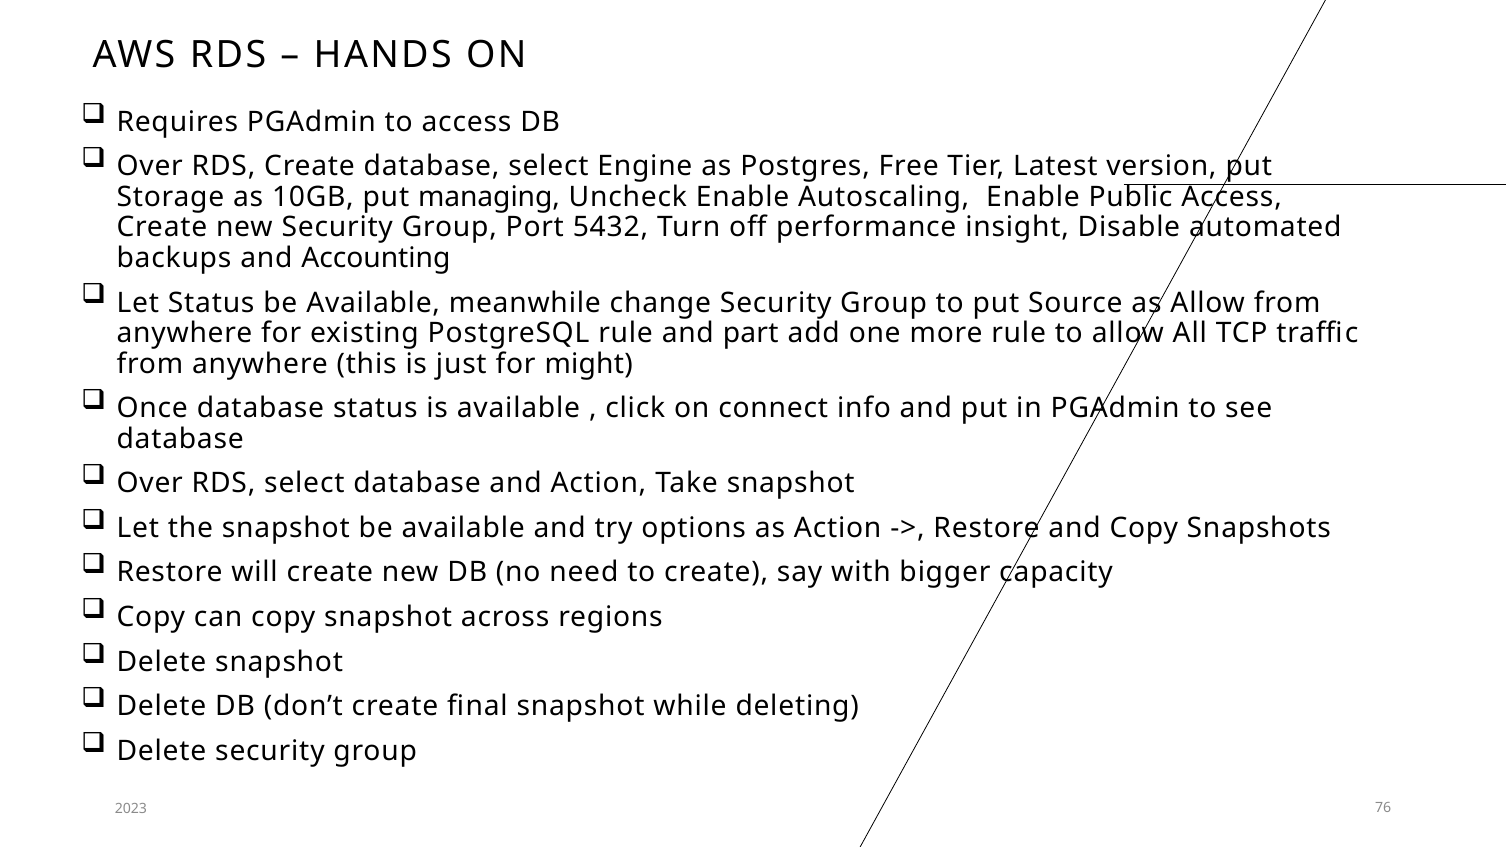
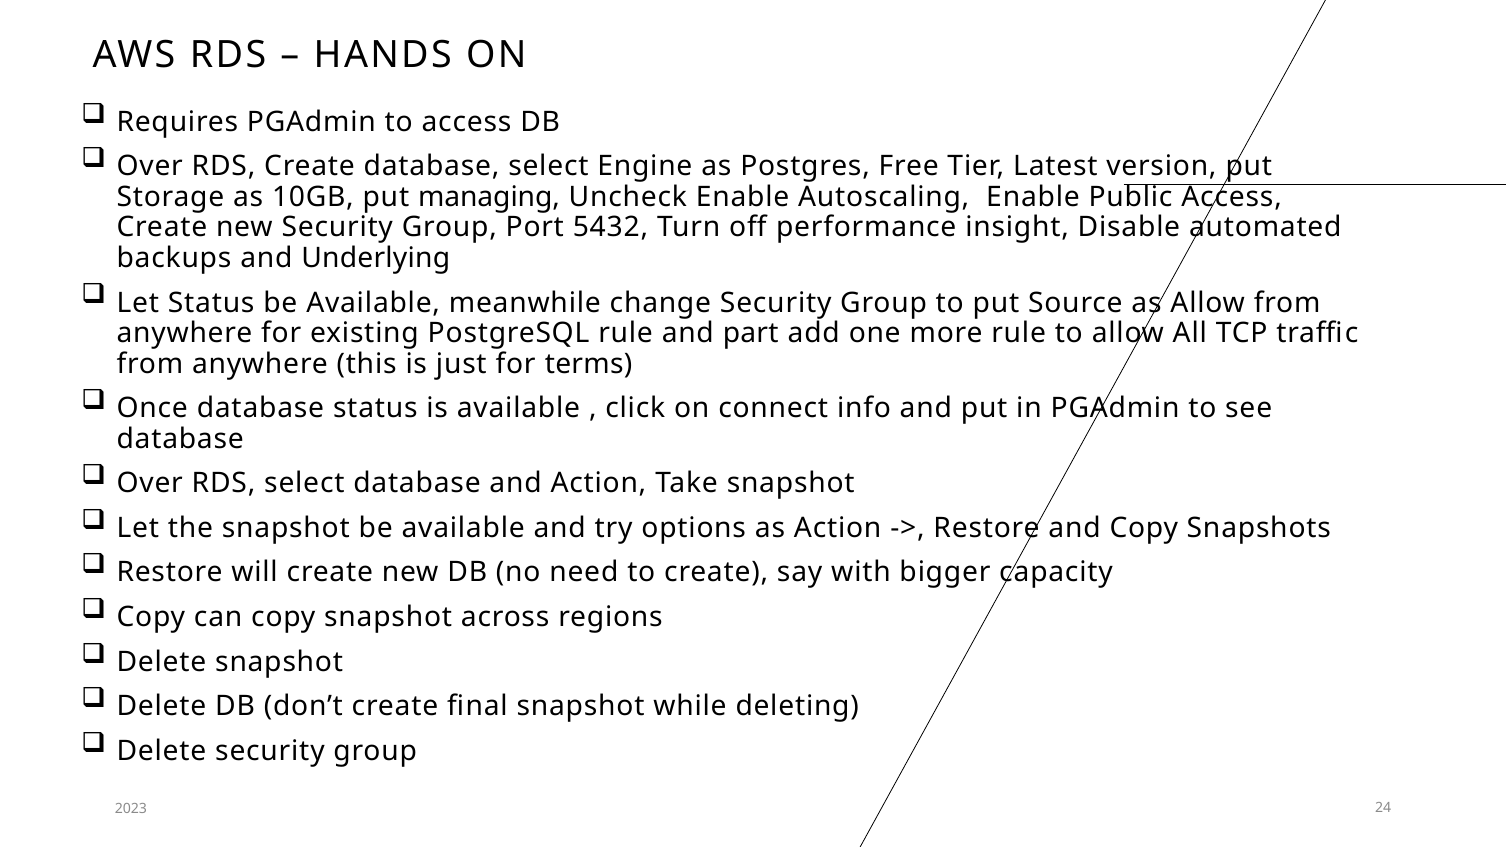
Accounting: Accounting -> Underlying (376, 258)
might: might -> terms (589, 364)
76: 76 -> 24 (1383, 808)
